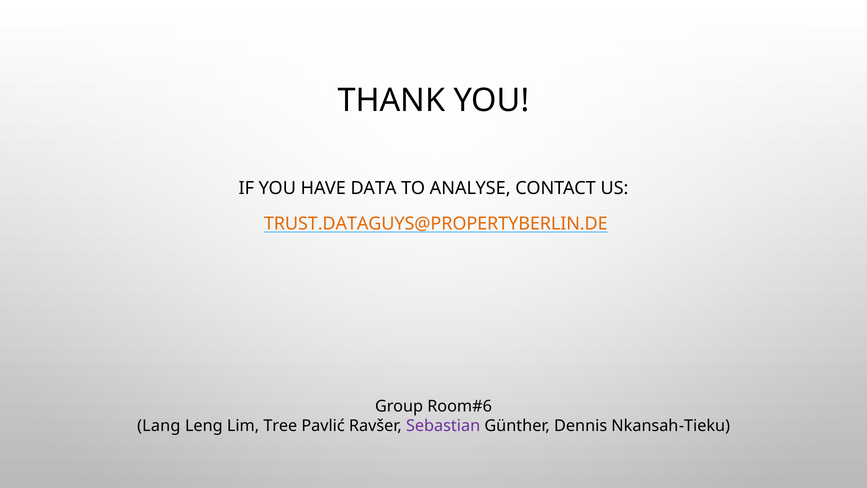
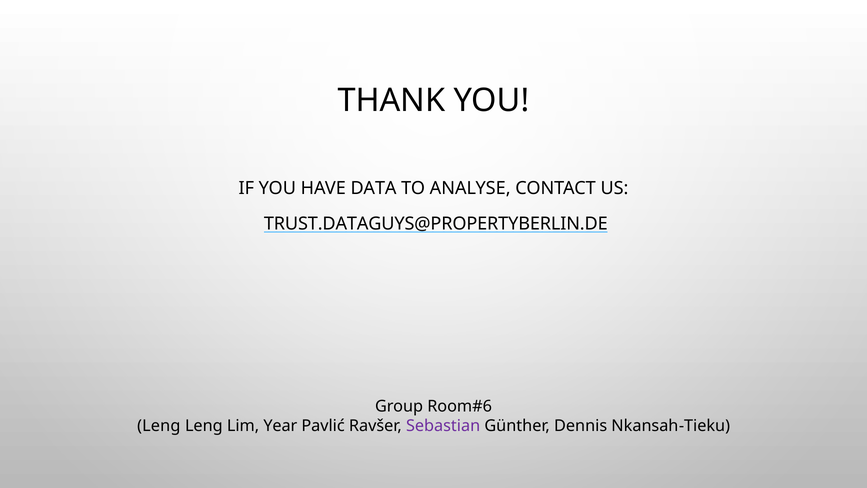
TRUST.DATAGUYS@PROPERTYBERLIN.DE colour: orange -> black (436, 224)
Lang: Lang -> Leng (159, 426)
Tree: Tree -> Year (280, 426)
